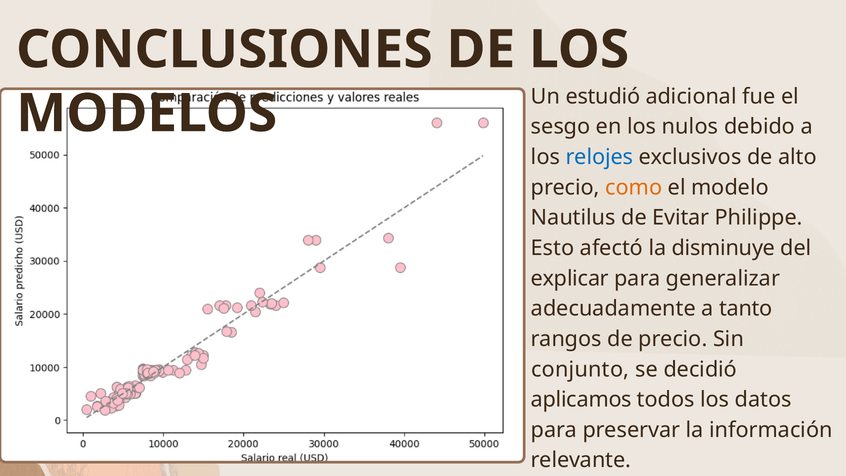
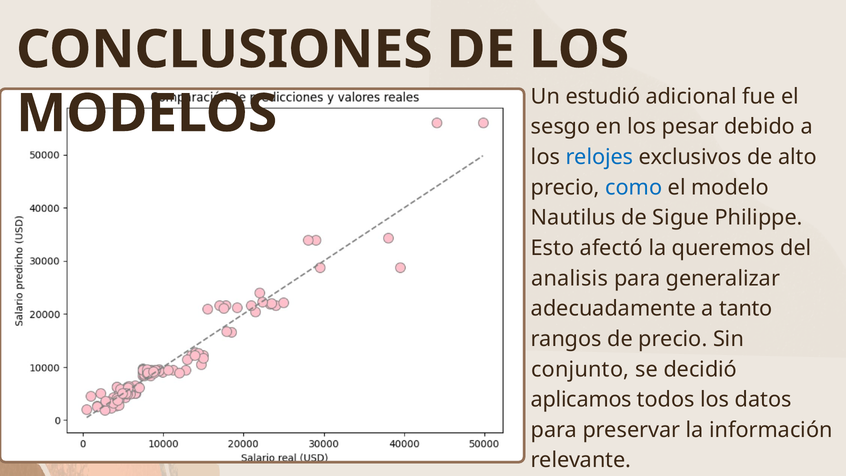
nulos: nulos -> pesar (690, 127)
como colour: orange -> blue (634, 187)
Evitar: Evitar -> Sigue (681, 218)
disminuye: disminuye -> queremos (723, 248)
explicar: explicar -> analisis (570, 278)
